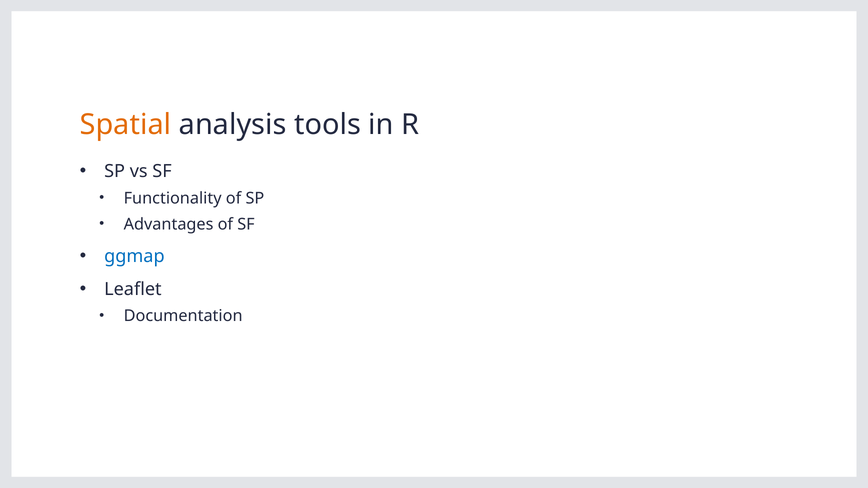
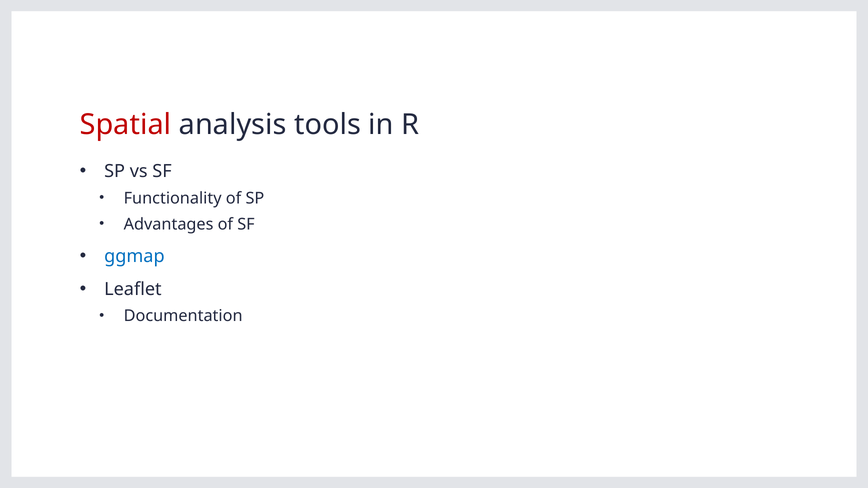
Spatial colour: orange -> red (126, 125)
